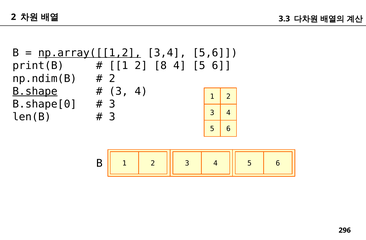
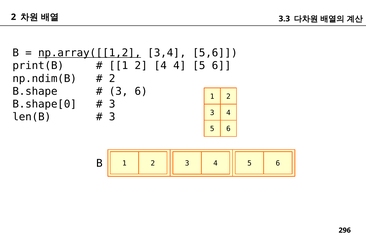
2 8: 8 -> 4 (160, 66)
B.shape underline: present -> none (35, 91)
4: 4 -> 6 (141, 91)
